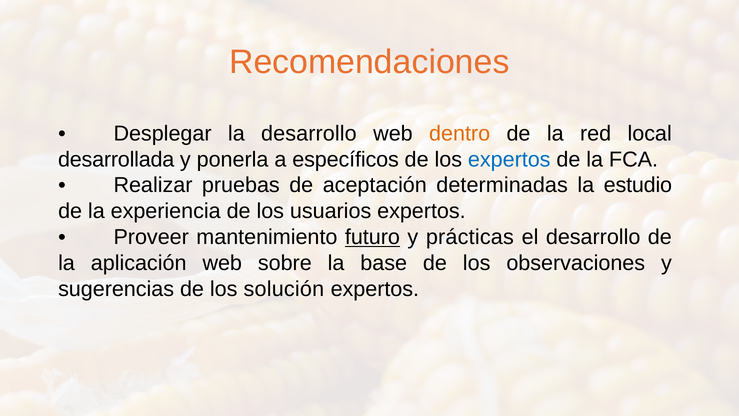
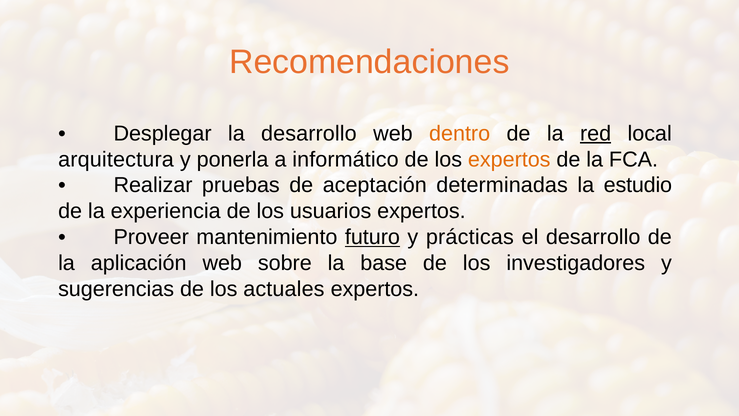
red underline: none -> present (596, 133)
desarrollada: desarrollada -> arquitectura (116, 159)
específicos: específicos -> informático (345, 159)
expertos colour: blue -> orange (509, 159)
observaciones: observaciones -> investigadores (576, 263)
solución: solución -> actuales (284, 289)
